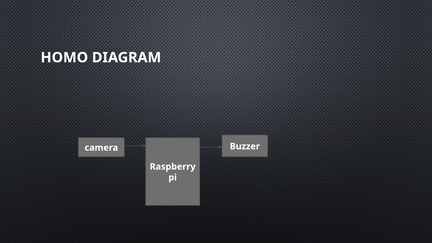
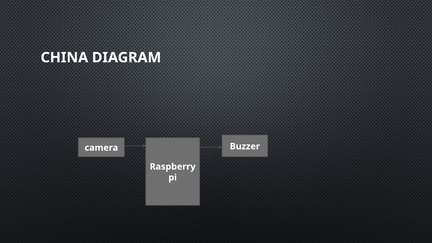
HOMO: HOMO -> CHINA (64, 58)
